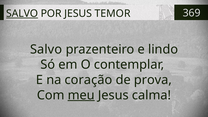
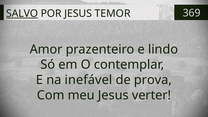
Salvo: Salvo -> Amor (46, 49)
coração: coração -> inefável (88, 80)
meu underline: present -> none (81, 95)
calma: calma -> verter (151, 95)
